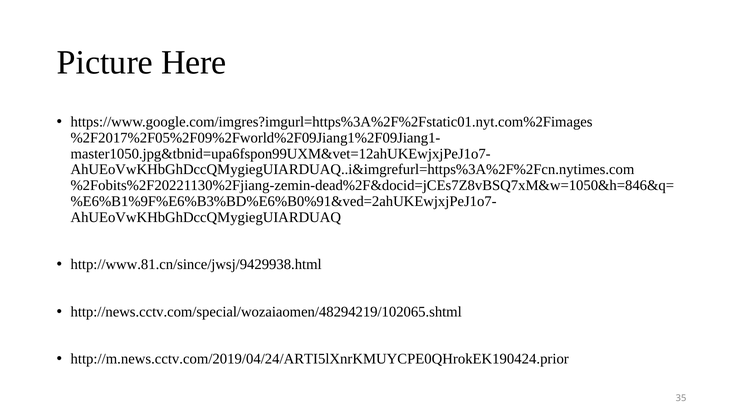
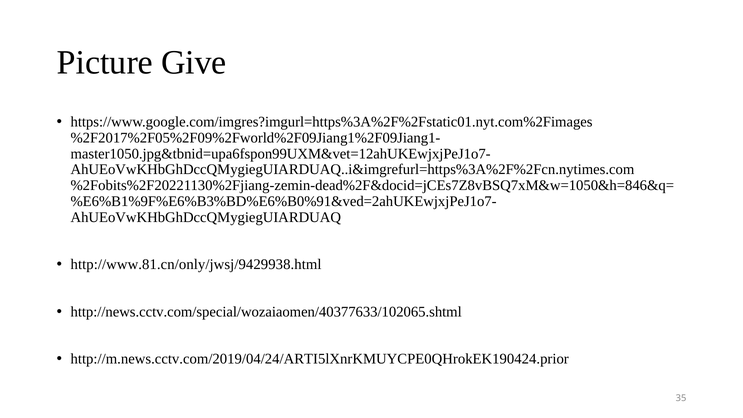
Here: Here -> Give (194, 62)
http://www.81.cn/since/jwsj/9429938.html: http://www.81.cn/since/jwsj/9429938.html -> http://www.81.cn/only/jwsj/9429938.html (196, 264)
http://news.cctv.com/special/wozaiaomen/48294219/102065.shtml: http://news.cctv.com/special/wozaiaomen/48294219/102065.shtml -> http://news.cctv.com/special/wozaiaomen/40377633/102065.shtml (266, 312)
